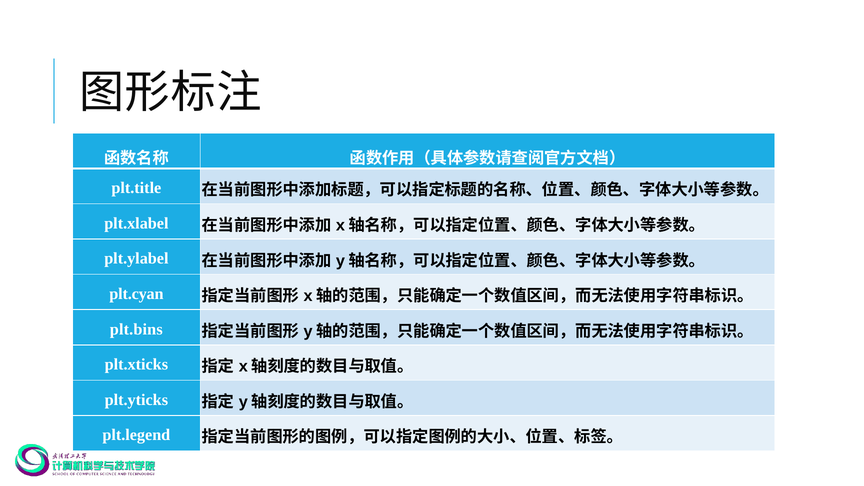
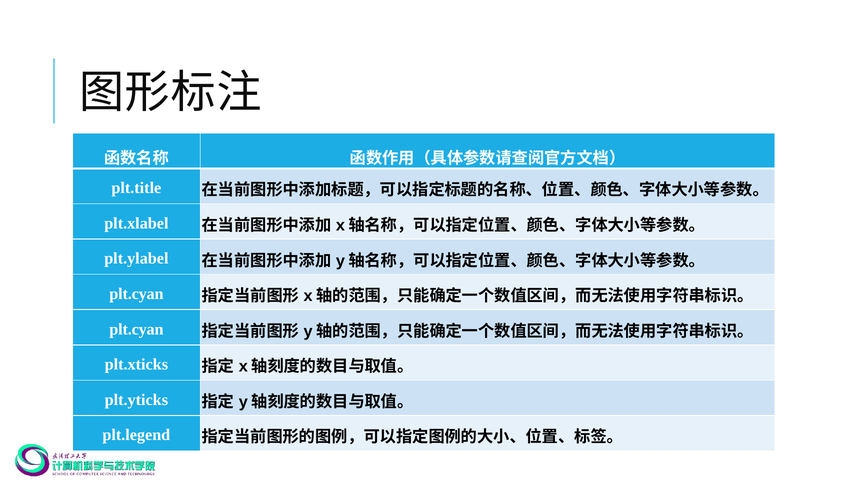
plt.bins: plt.bins -> plt.cyan (136, 329)
